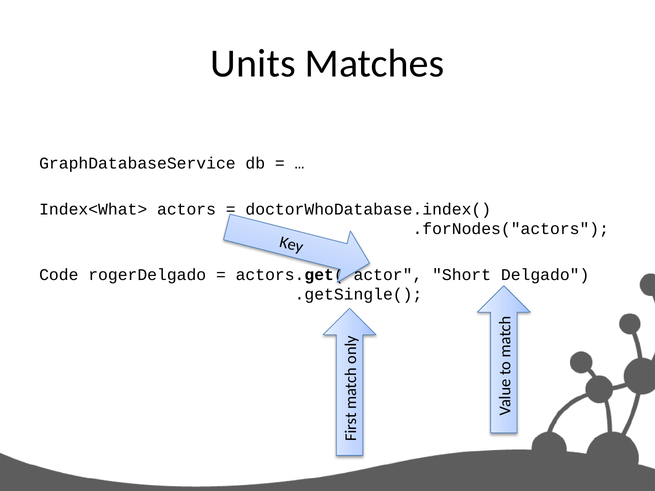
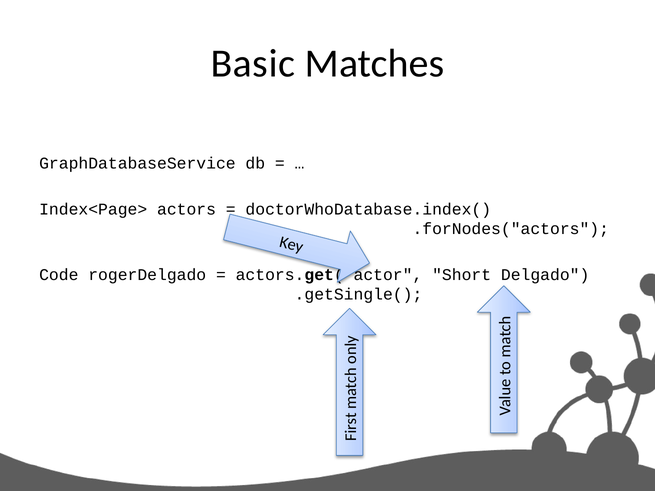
Units: Units -> Basic (253, 63)
Index<What>: Index<What> -> Index<Page> (93, 209)
